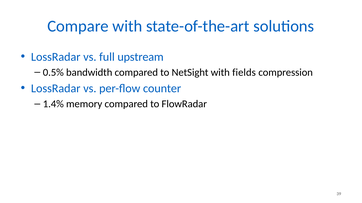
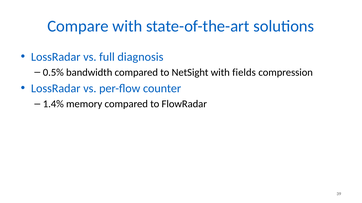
upstream: upstream -> diagnosis (140, 57)
